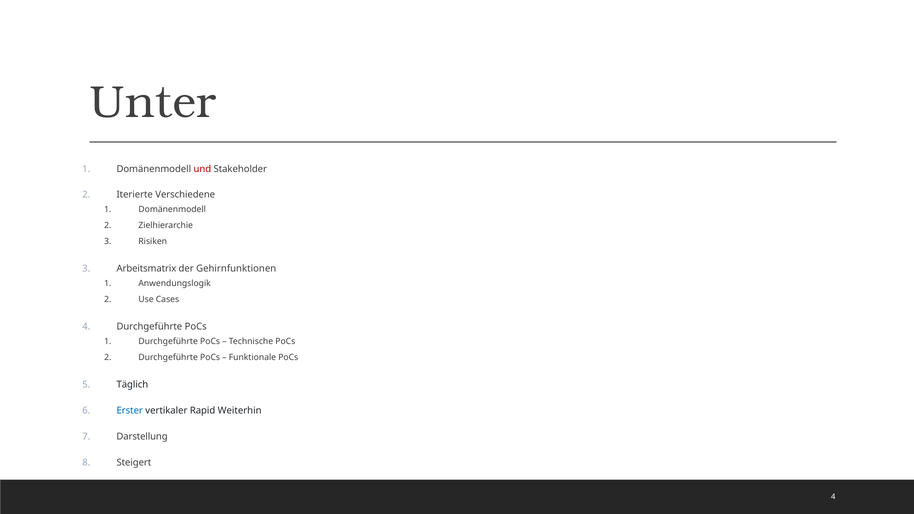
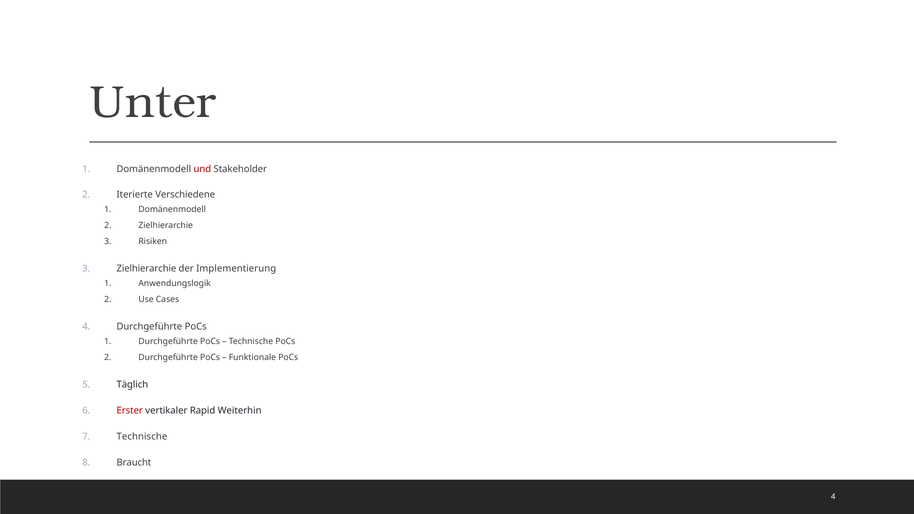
Arbeitsmatrix: Arbeitsmatrix -> Zielhierarchie (146, 269)
Gehirnfunktionen: Gehirnfunktionen -> Implementierung (236, 269)
Erster colour: blue -> red (130, 411)
Darstellung: Darstellung -> Technische (142, 437)
Steigert: Steigert -> Braucht (134, 463)
